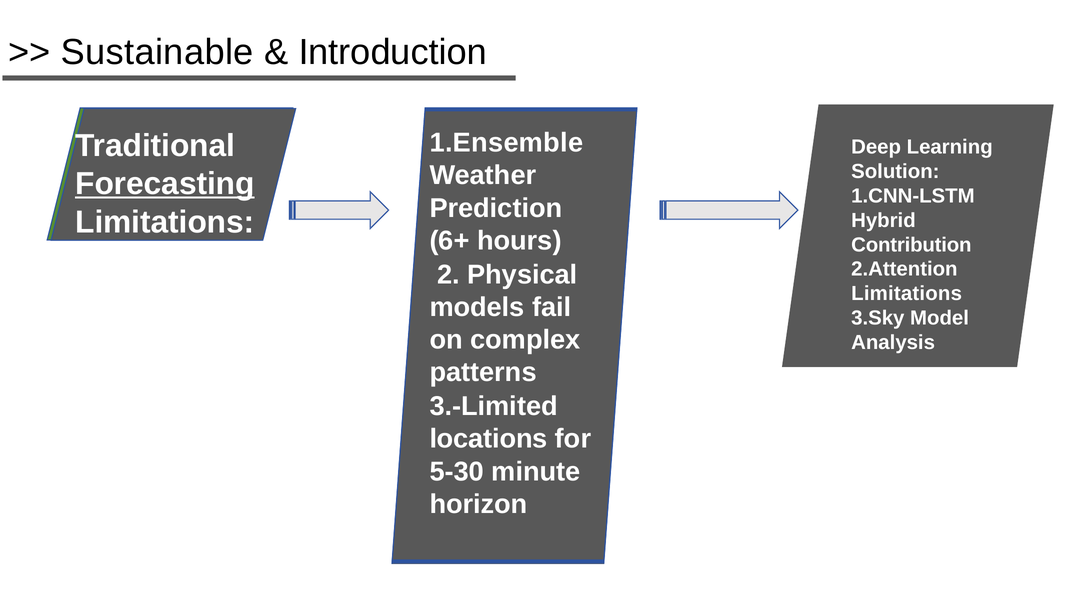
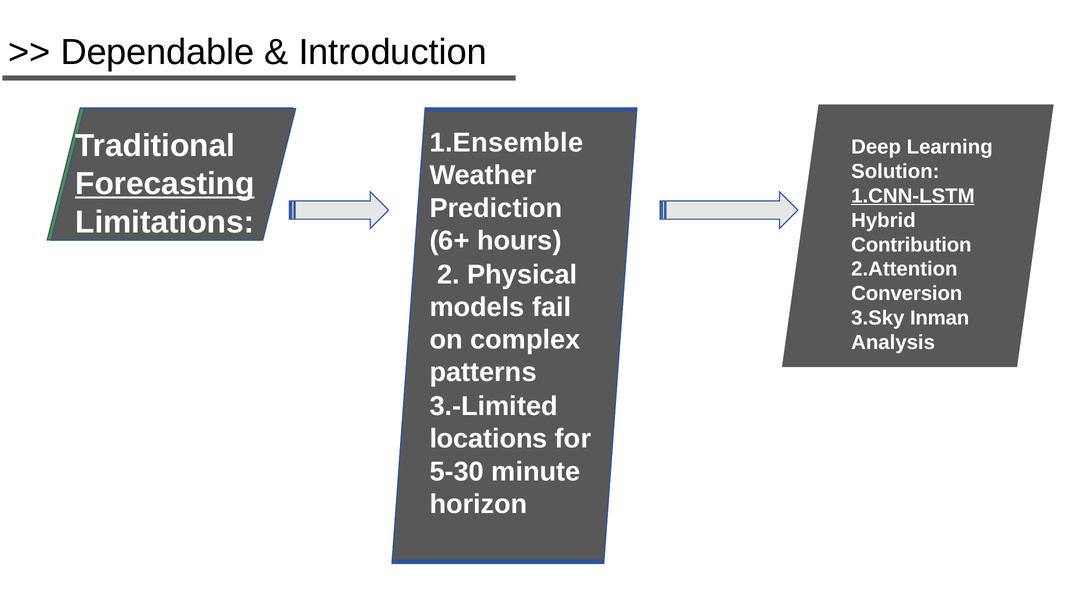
Sustainable: Sustainable -> Dependable (157, 52)
1.CNN-LSTM underline: none -> present (913, 196)
Limitations: Limitations -> Conversion (907, 294)
Model: Model -> Inman (940, 318)
